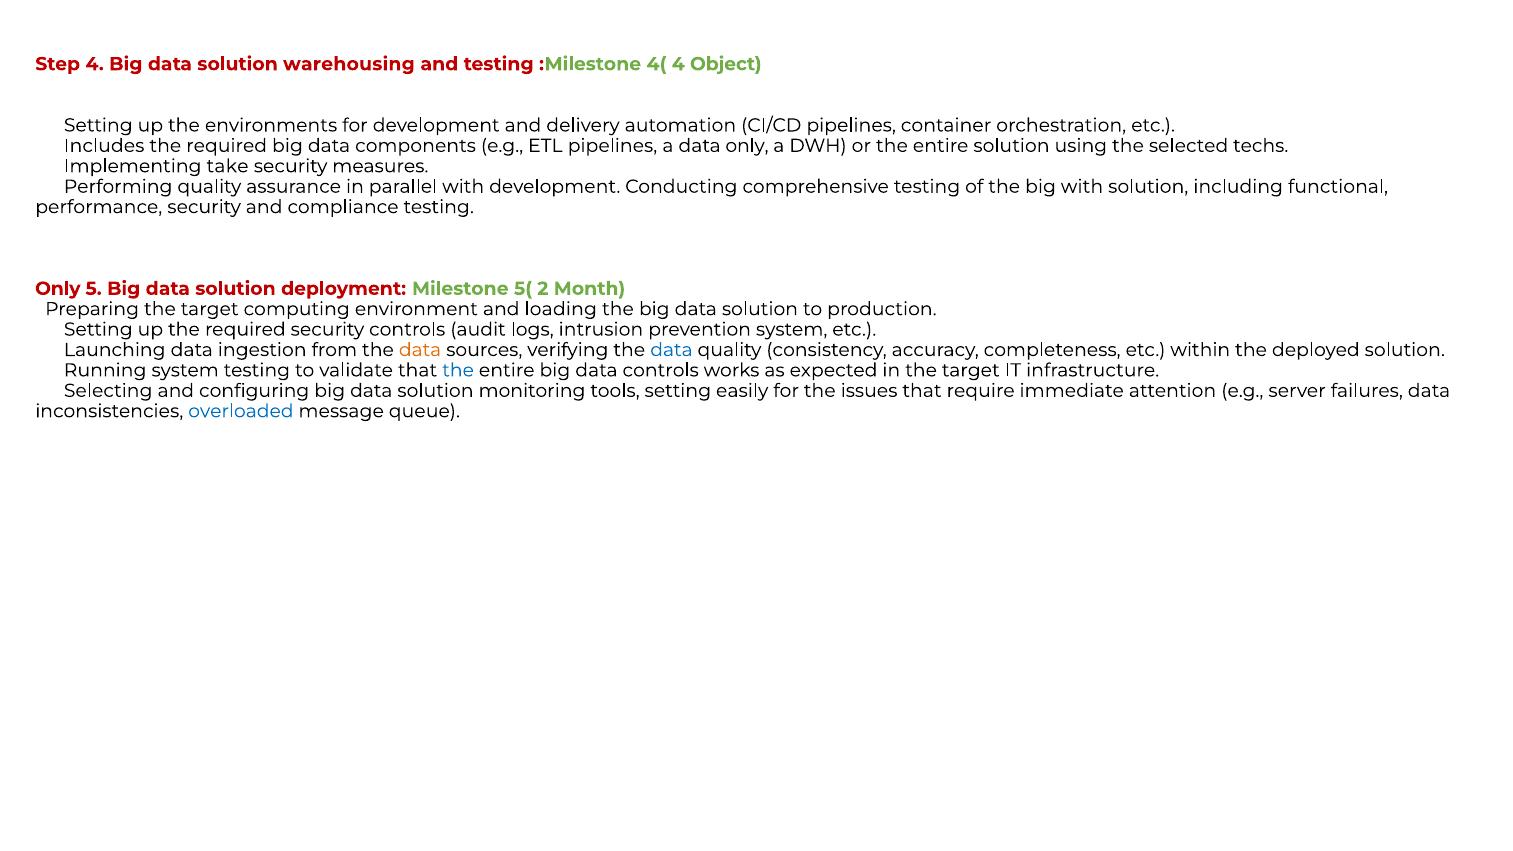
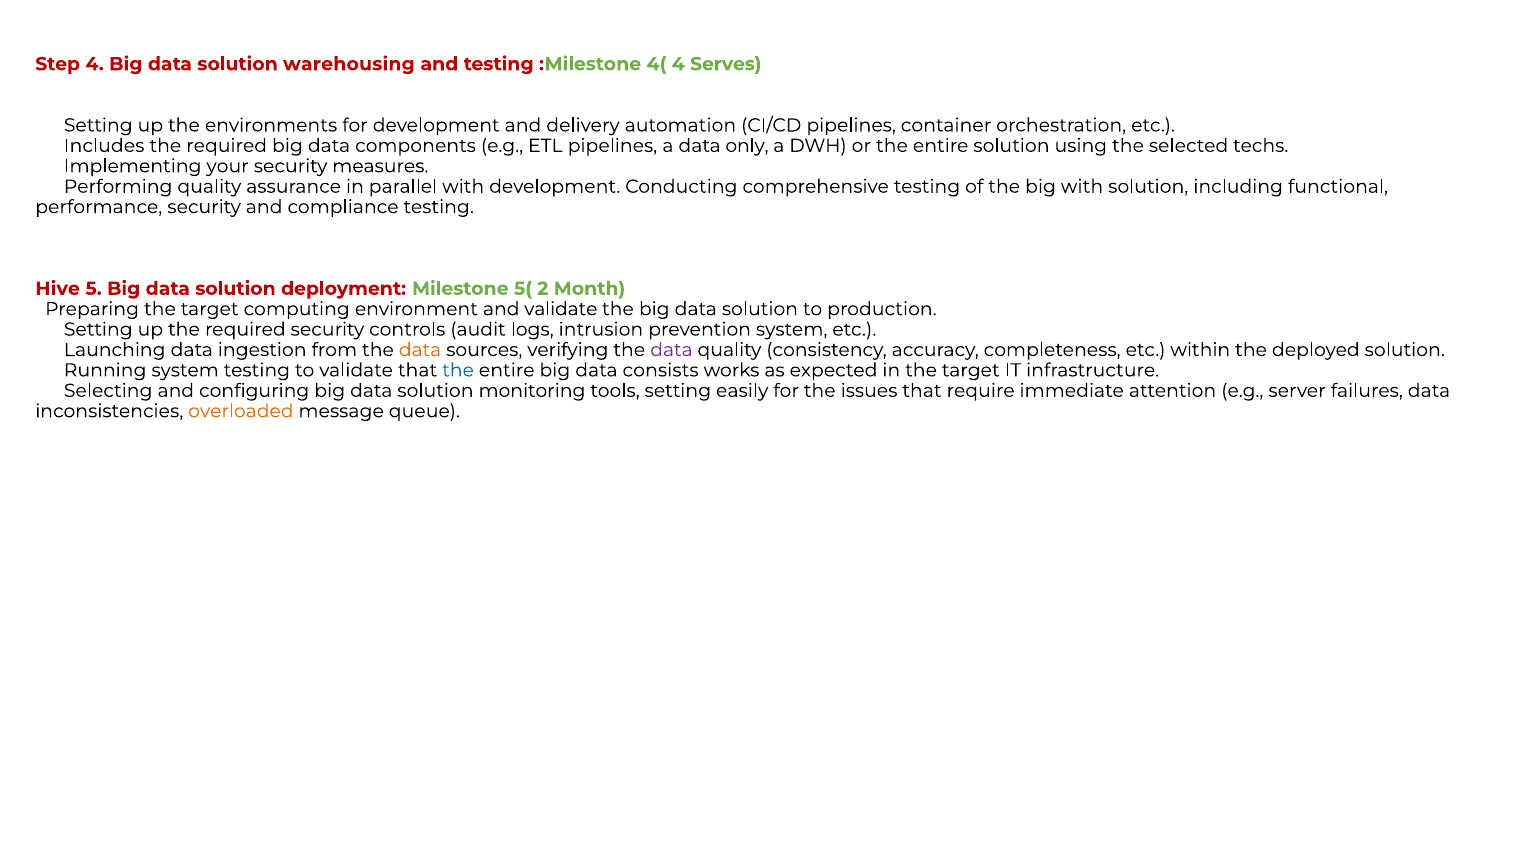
Object: Object -> Serves (726, 64)
take: take -> your (228, 166)
Only: Only -> Hive (58, 289)
and loading: loading -> validate (561, 309)
data colour: blue -> purple (671, 350)
data controls: controls -> consists (661, 370)
overloaded colour: blue -> orange (241, 411)
